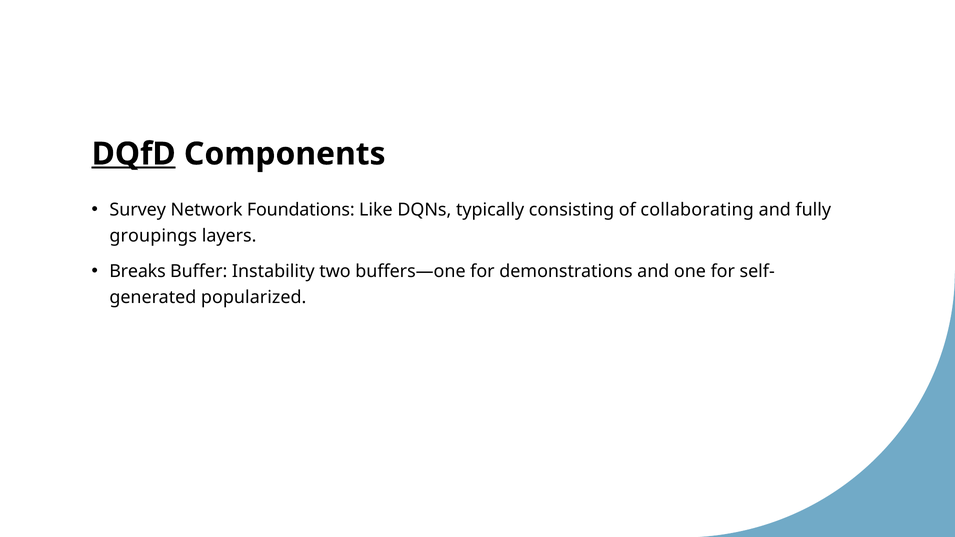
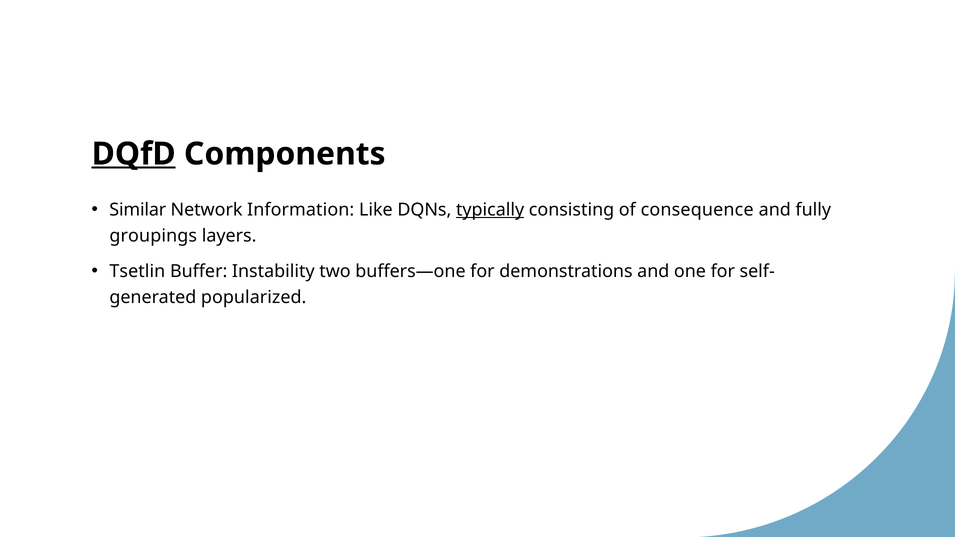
Survey: Survey -> Similar (138, 210)
Foundations: Foundations -> Information (301, 210)
typically underline: none -> present (490, 210)
collaborating: collaborating -> consequence (697, 210)
Breaks: Breaks -> Tsetlin (137, 272)
